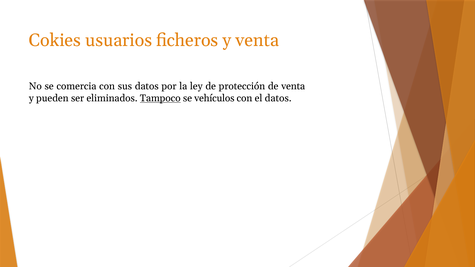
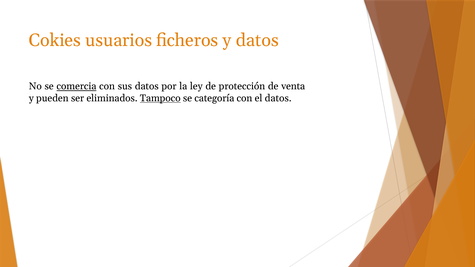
y venta: venta -> datos (257, 40)
comercia underline: none -> present (76, 86)
vehículos: vehículos -> categoría (214, 98)
